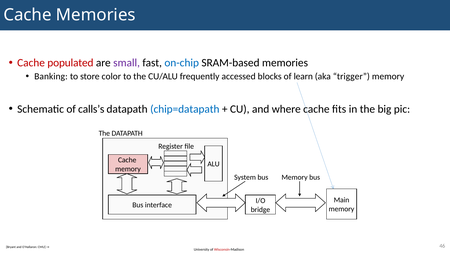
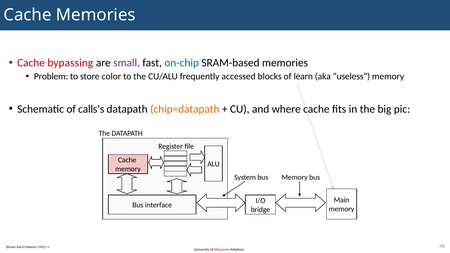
populated: populated -> bypassing (70, 63)
Banking: Banking -> Problem (51, 76)
trigger: trigger -> useless (351, 76)
chip=datapath colour: blue -> orange (185, 109)
